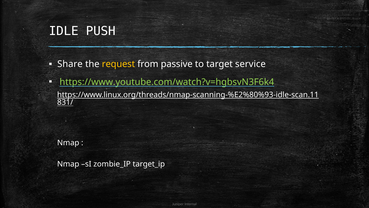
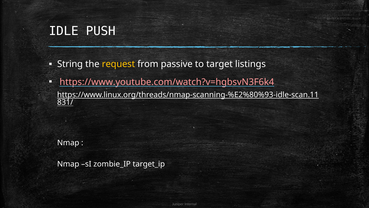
Share: Share -> String (70, 64)
service: service -> listings (250, 64)
https://www.youtube.com/watch?v=hgbsvN3F6k4 colour: light green -> pink (167, 82)
